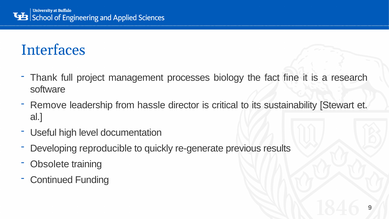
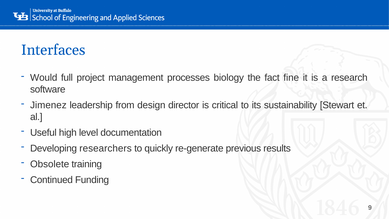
Thank: Thank -> Would (44, 78)
Remove: Remove -> Jimenez (48, 105)
hassle: hassle -> design (151, 105)
reproducible: reproducible -> researchers (106, 148)
